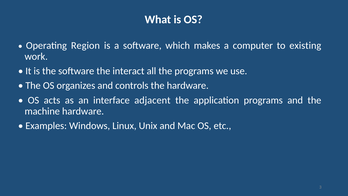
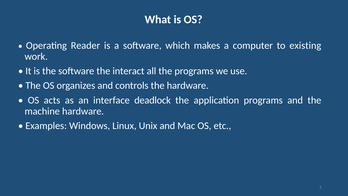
Region: Region -> Reader (85, 45)
adjacent: adjacent -> deadlock (153, 100)
